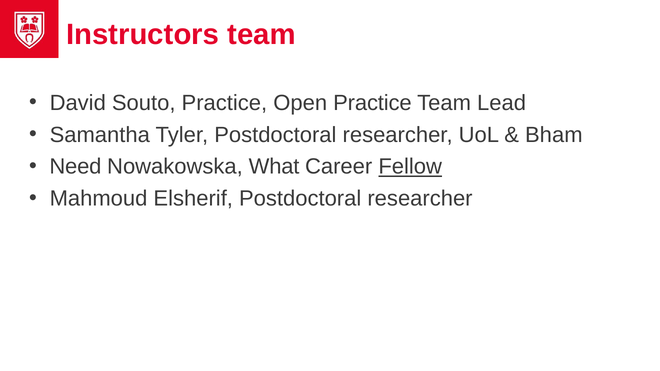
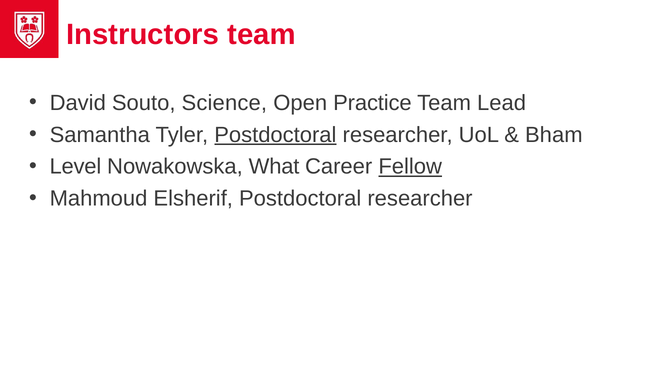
Souto Practice: Practice -> Science (224, 103)
Postdoctoral underline: none -> present (275, 135)
Need: Need -> Level (75, 167)
